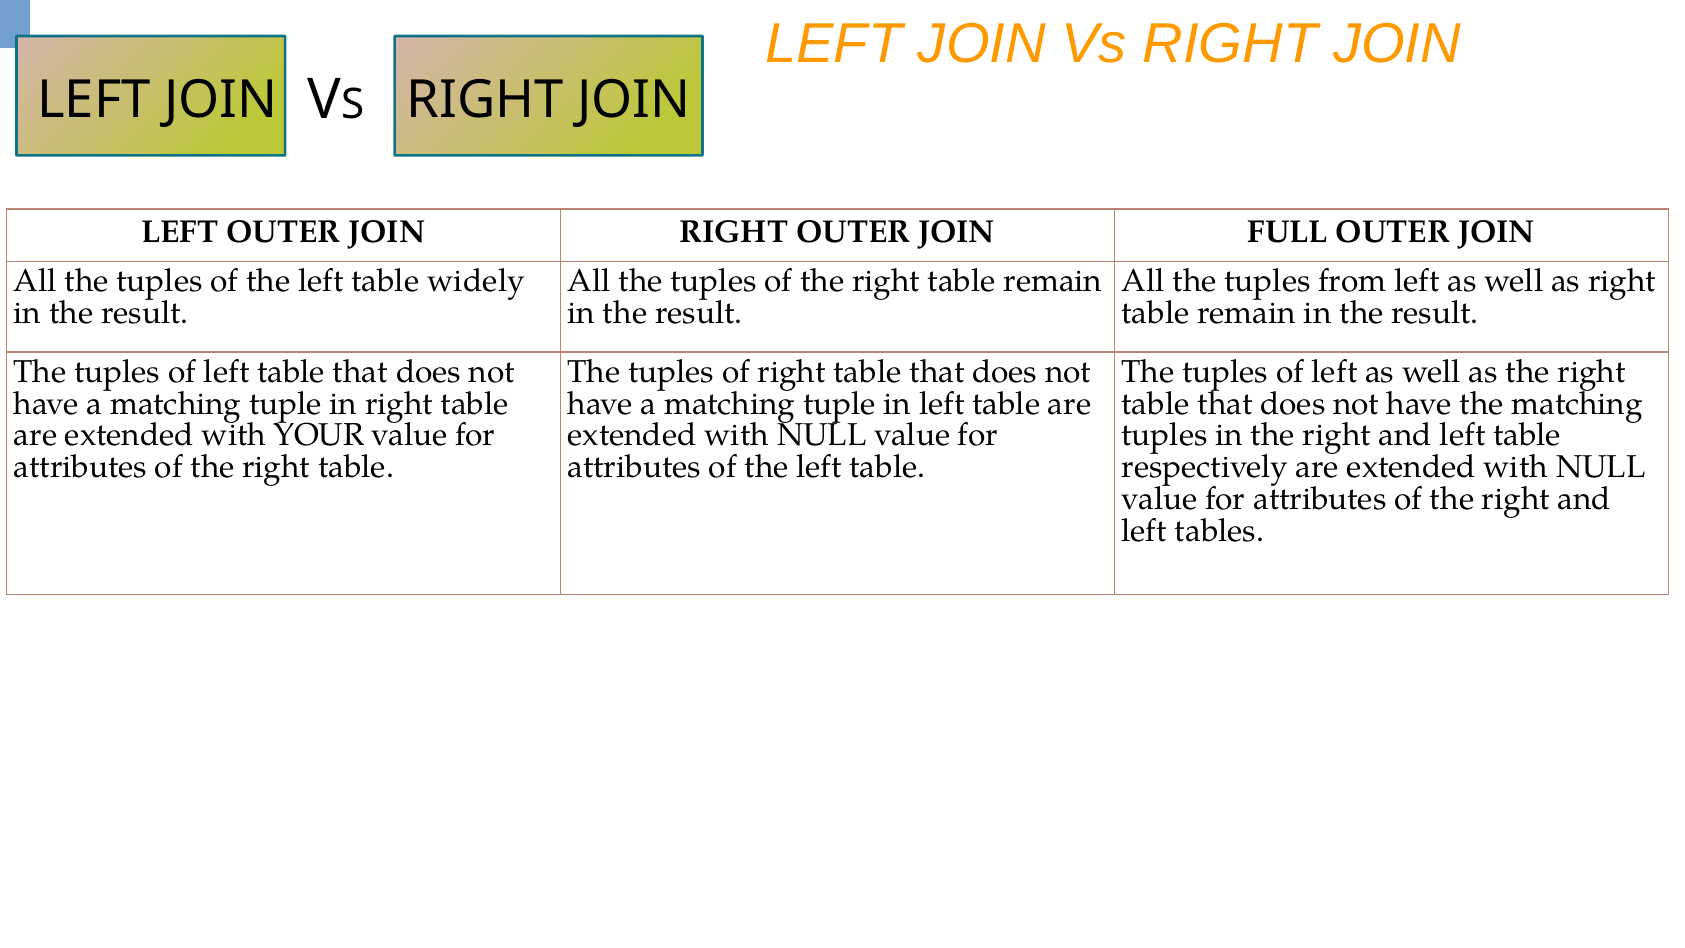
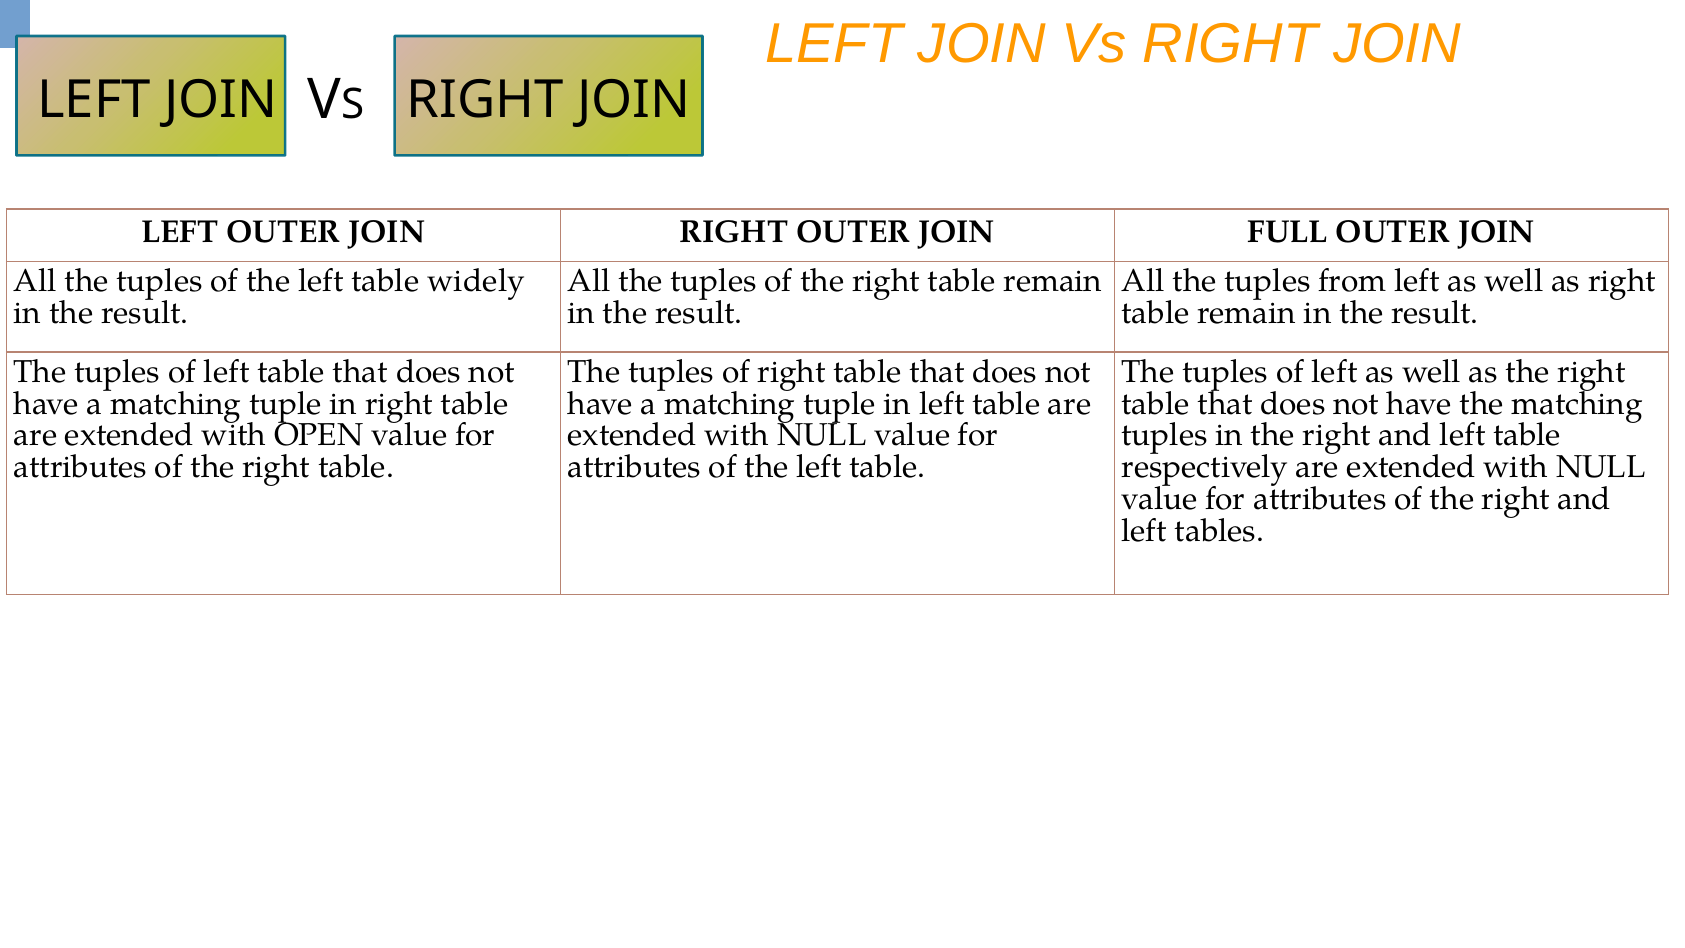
YOUR: YOUR -> OPEN (319, 435)
